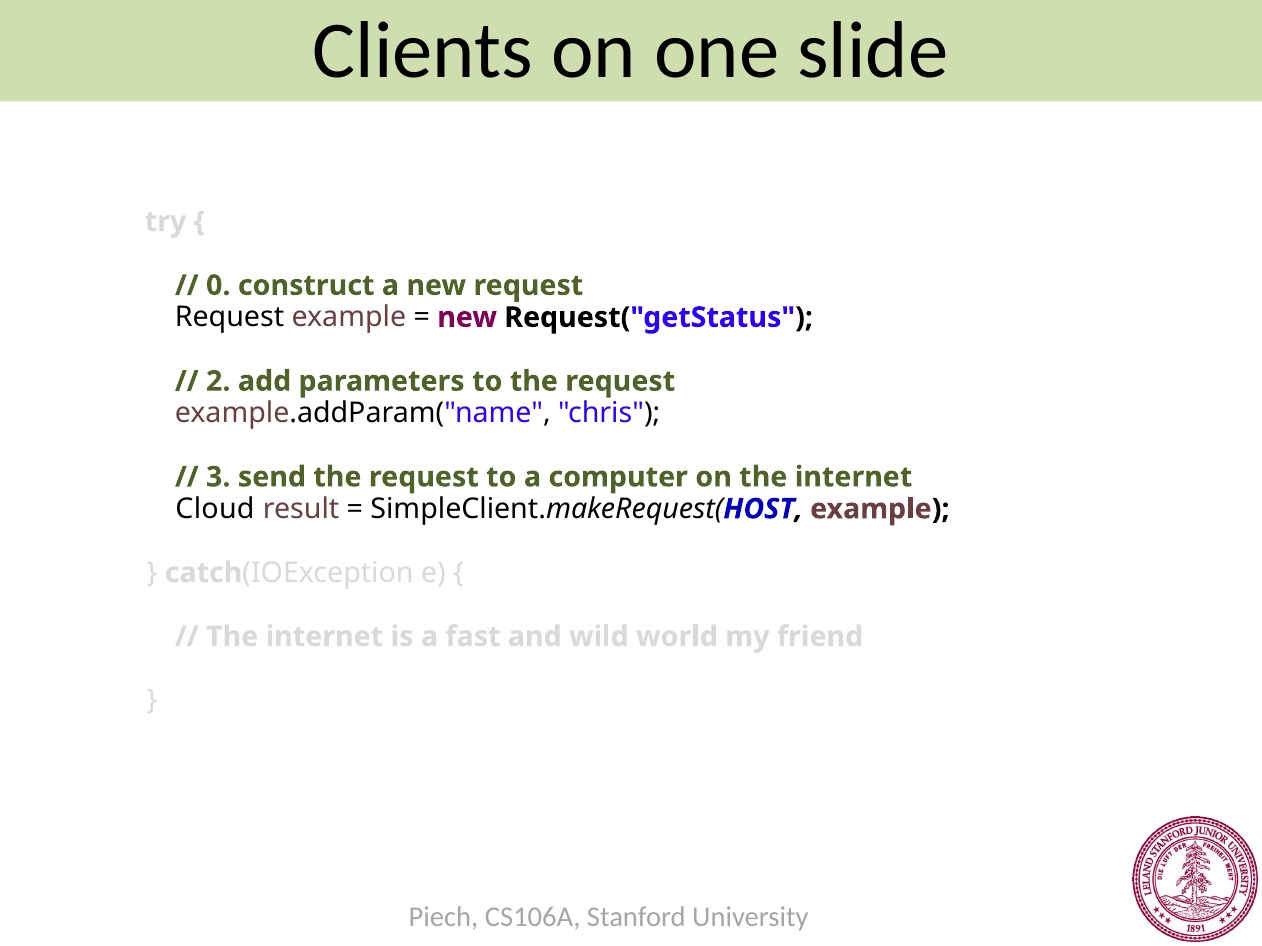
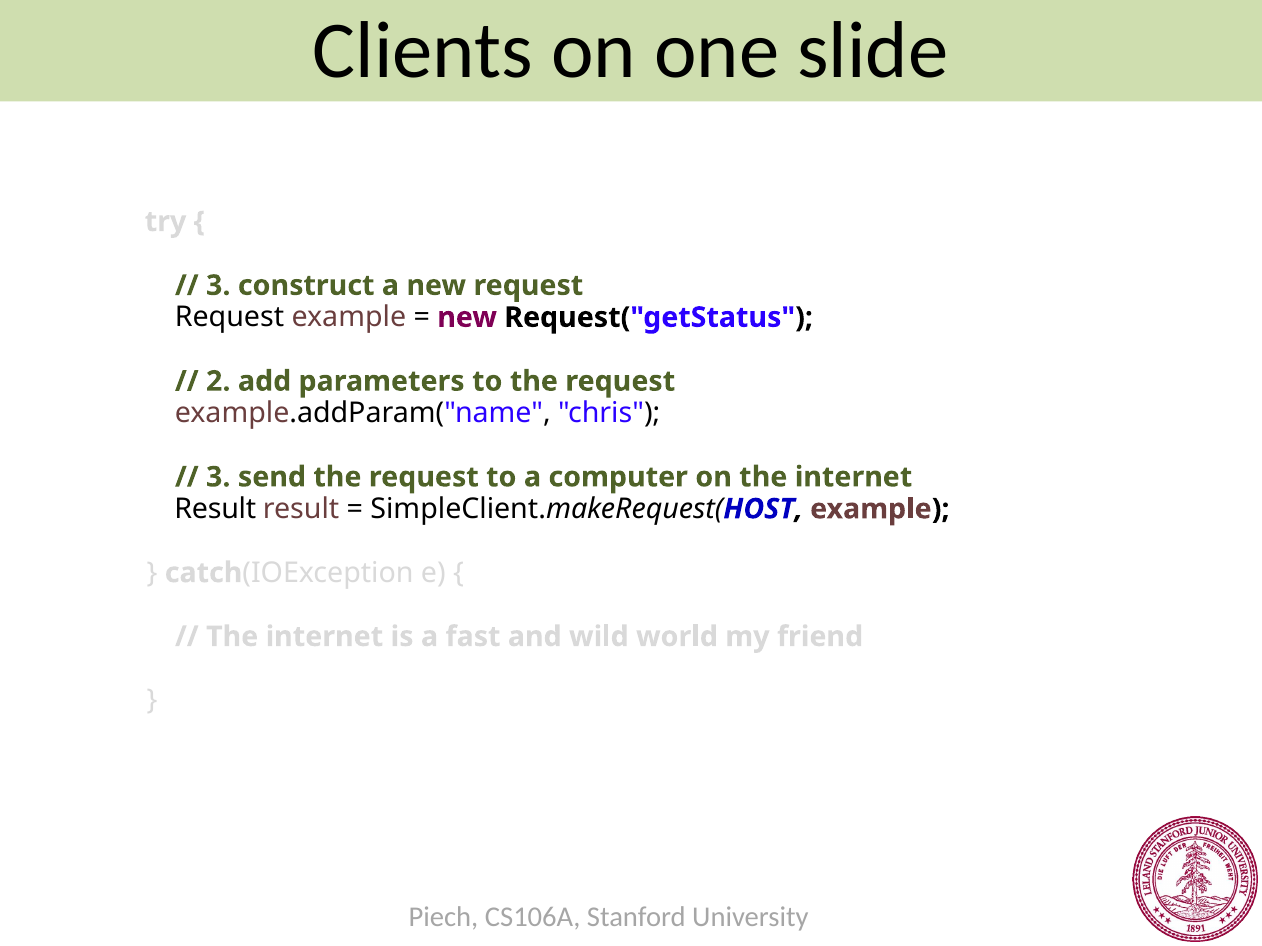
0: 0 -> 3 (218, 286)
Cloud: Cloud -> Result (215, 509)
